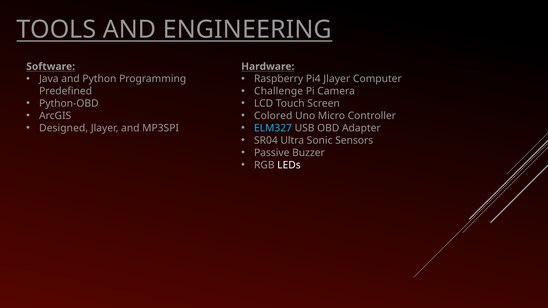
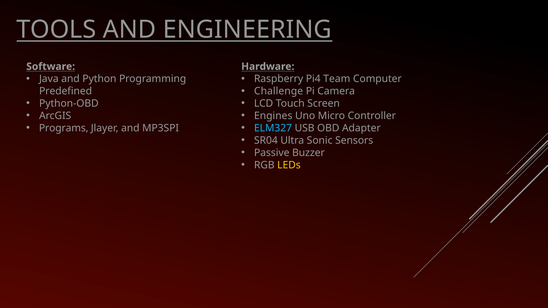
Pi4 Jlayer: Jlayer -> Team (337, 79)
Colored: Colored -> Engines (273, 116)
Designed: Designed -> Programs (64, 128)
LEDs colour: white -> yellow (289, 165)
